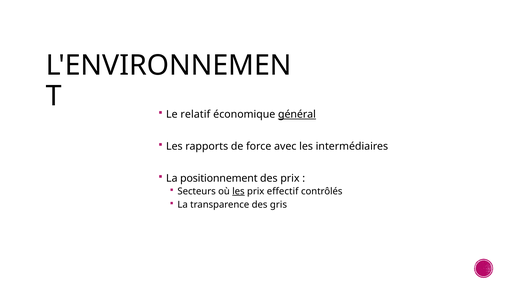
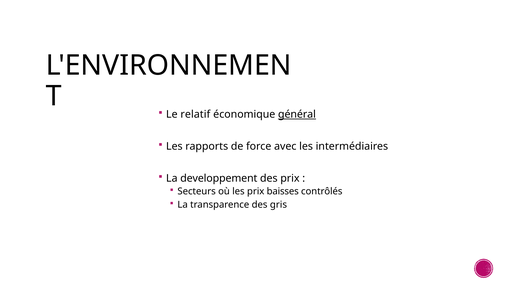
positionnement: positionnement -> developpement (219, 179)
les underline: present -> none (238, 191)
effectif: effectif -> baisses (283, 191)
